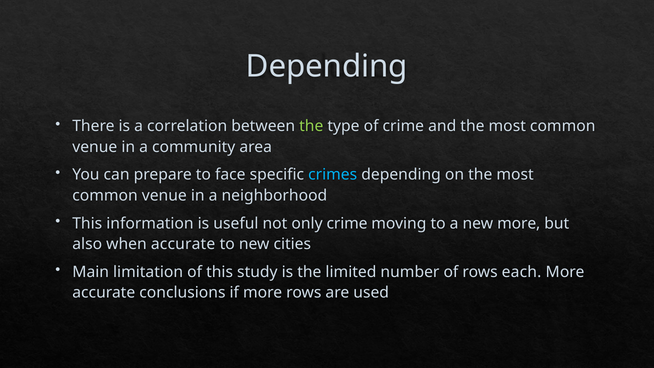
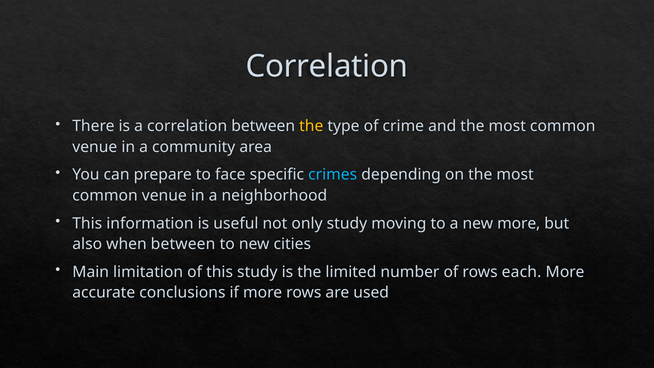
Depending: Depending -> Correlation (327, 66)
the colour: light green -> yellow (311, 126)
only crime: crime -> study (347, 223)
when accurate: accurate -> between (183, 244)
